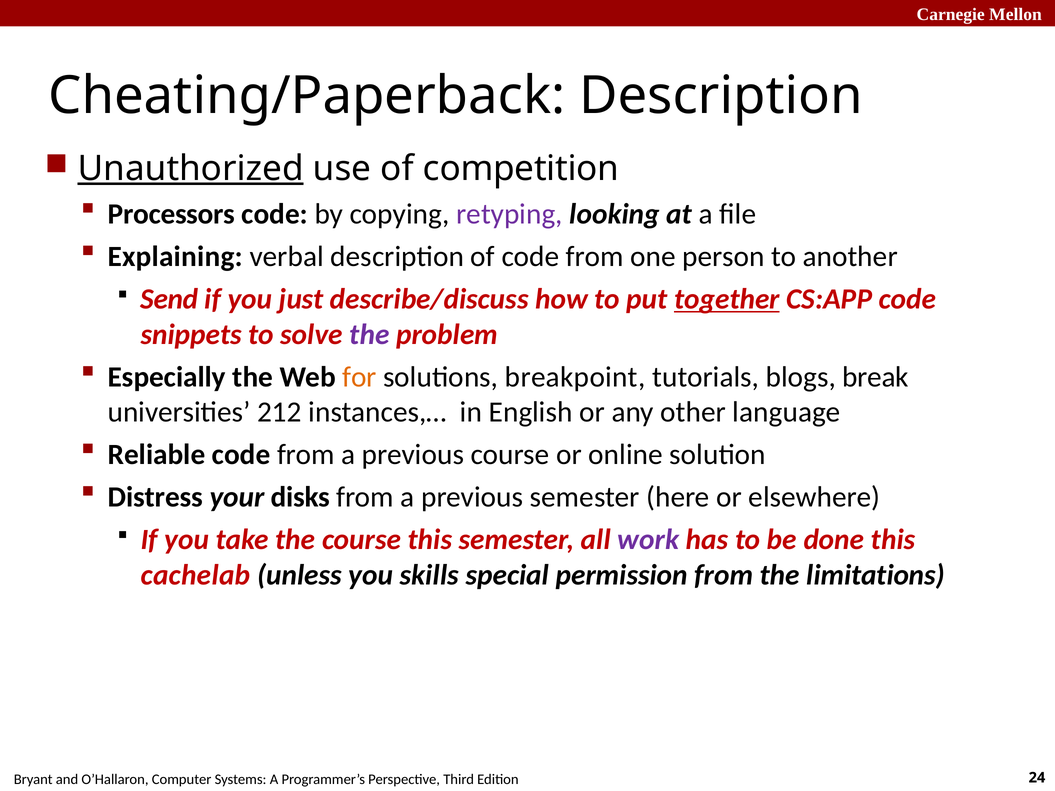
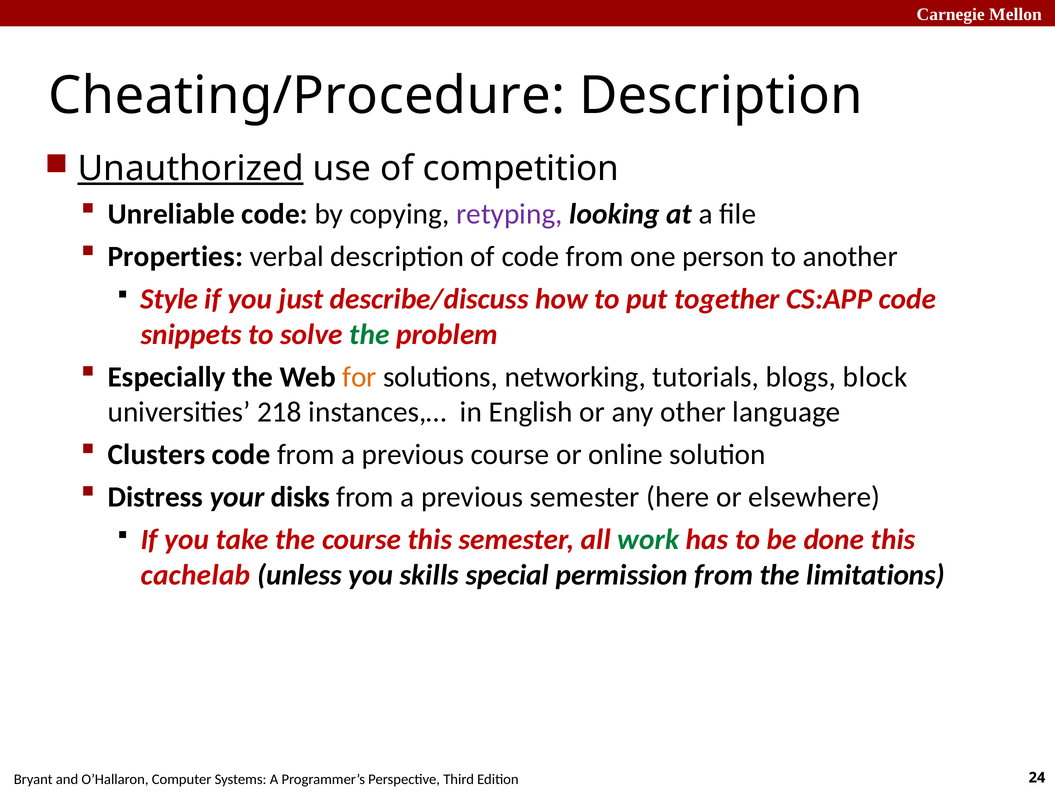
Cheating/Paperback: Cheating/Paperback -> Cheating/Procedure (307, 96)
Processors: Processors -> Unreliable (171, 214)
Explaining: Explaining -> Properties (175, 257)
Send: Send -> Style (169, 299)
together underline: present -> none (727, 299)
the colour: purple -> green (369, 335)
breakpoint: breakpoint -> networking (575, 377)
break: break -> block (875, 377)
212: 212 -> 218 (279, 412)
Reliable: Reliable -> Clusters (156, 455)
work colour: purple -> green (648, 540)
